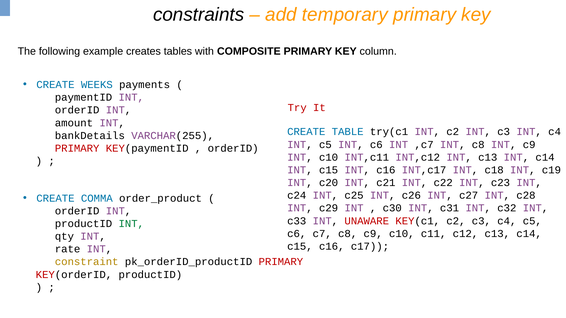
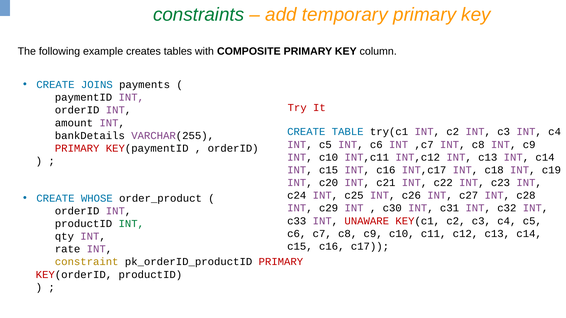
constraints colour: black -> green (199, 15)
WEEKS: WEEKS -> JOINS (97, 85)
COMMA: COMMA -> WHOSE (97, 198)
